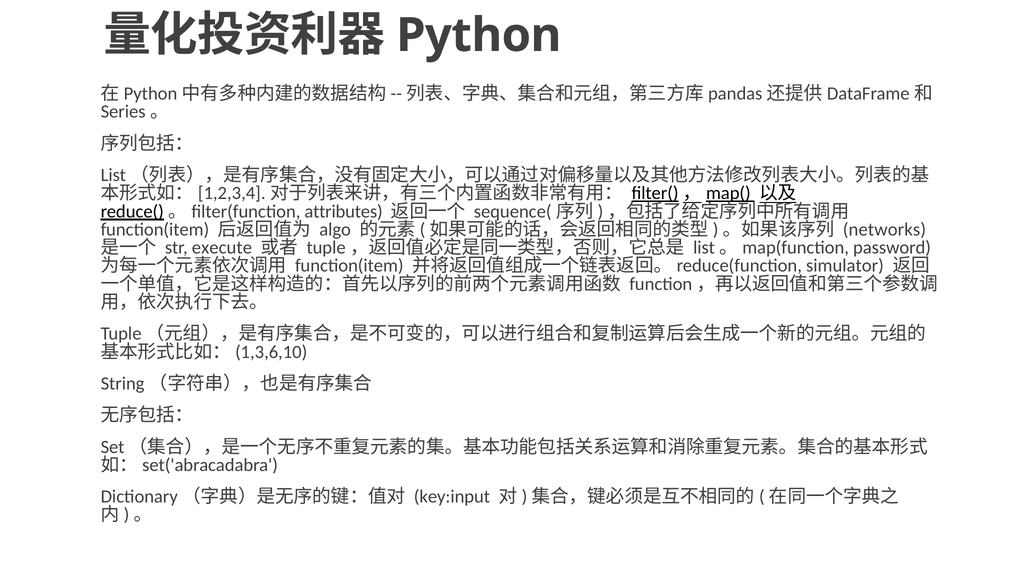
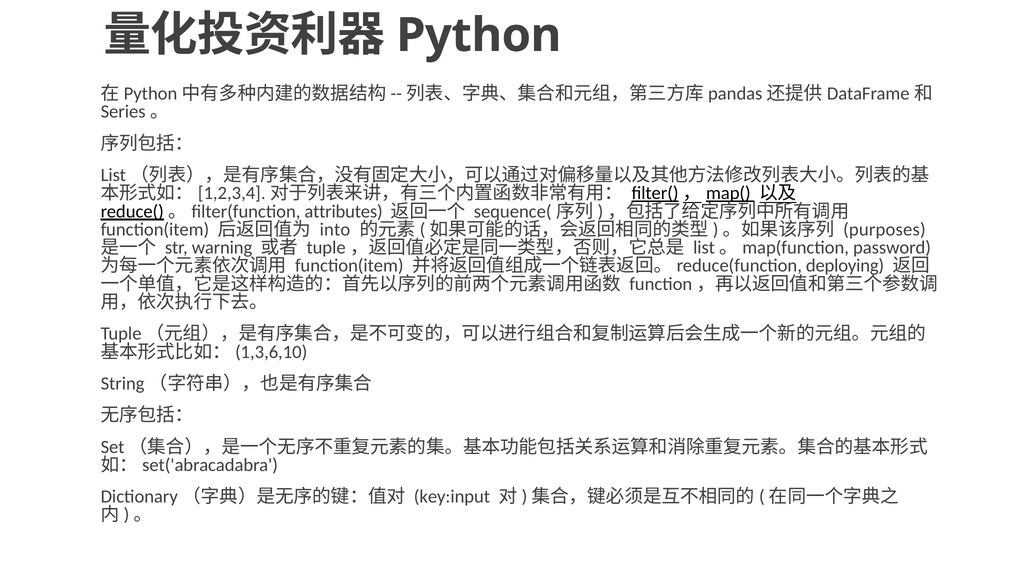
algo: algo -> into (335, 229)
networks: networks -> purposes (884, 229)
execute: execute -> warning (222, 247)
simulator: simulator -> deploying (845, 266)
